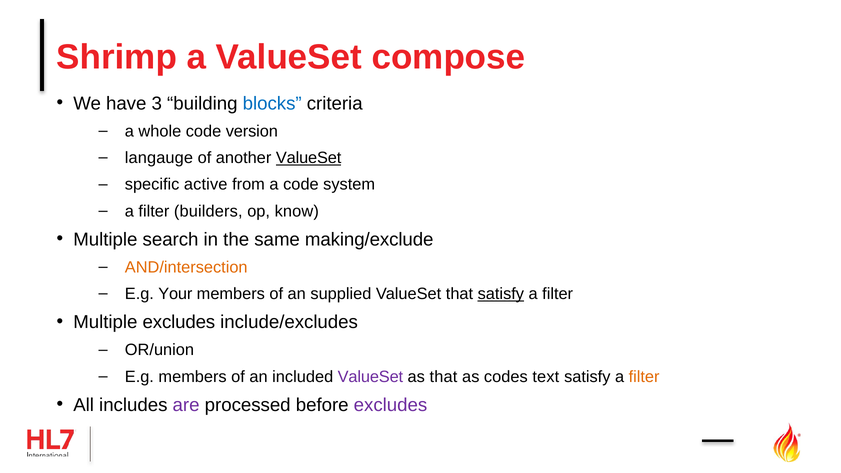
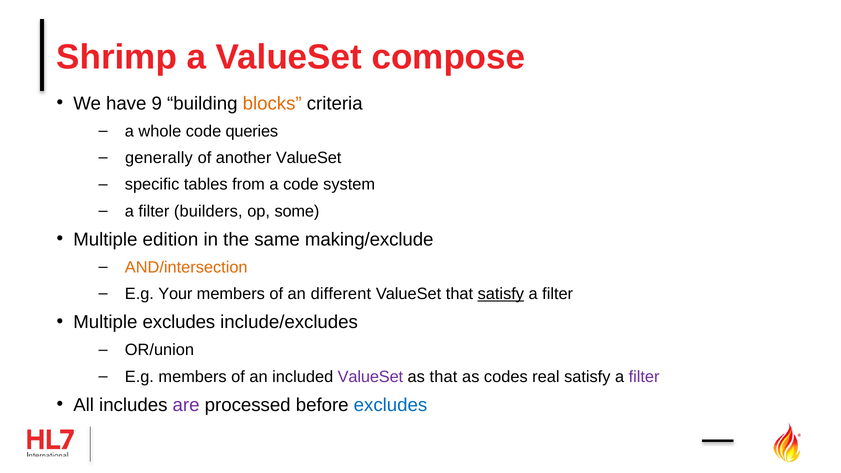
3: 3 -> 9 (157, 103)
blocks colour: blue -> orange (272, 103)
version: version -> queries (252, 131)
langauge: langauge -> generally (159, 158)
ValueSet underline: present -> none (309, 158)
active: active -> tables (206, 185)
know: know -> some (297, 211)
search: search -> edition (170, 239)
supplied: supplied -> different (341, 294)
text: text -> real (546, 377)
filter colour: orange -> purple (644, 377)
excludes colour: purple -> blue (390, 405)
